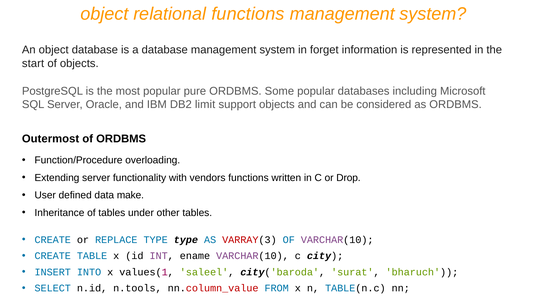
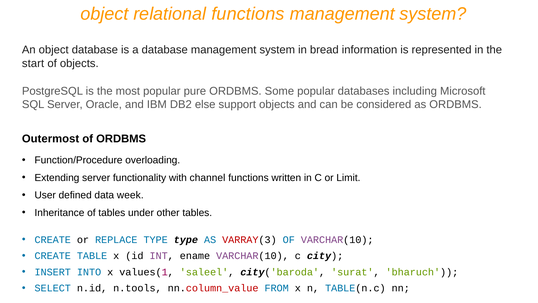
forget: forget -> bread (324, 50)
limit: limit -> else (205, 104)
vendors: vendors -> channel (208, 178)
Drop: Drop -> Limit (348, 178)
make: make -> week (130, 195)
